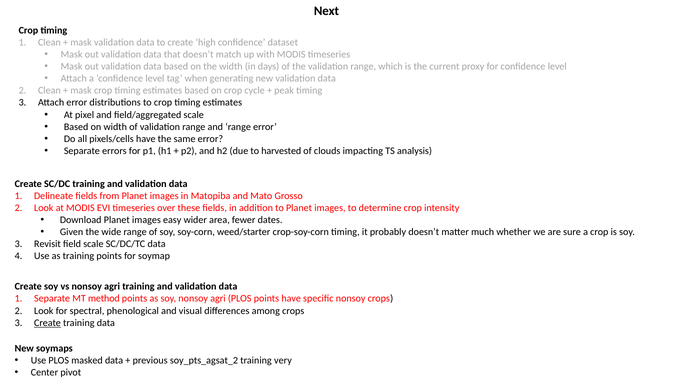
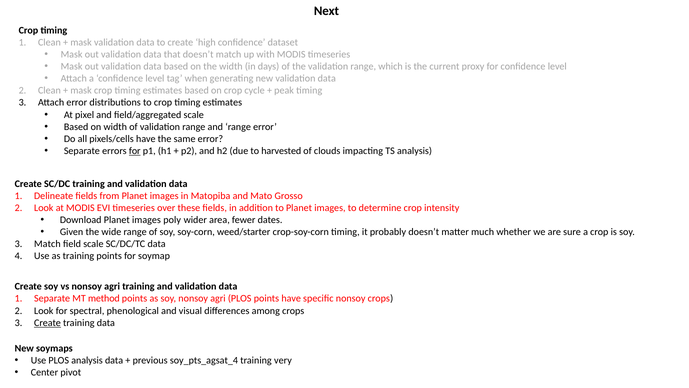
for underline: none -> present (135, 151)
easy: easy -> poly (172, 220)
Revisit: Revisit -> Match (47, 244)
PLOS masked: masked -> analysis (87, 360)
soy_pts_agsat_2: soy_pts_agsat_2 -> soy_pts_agsat_4 (204, 360)
